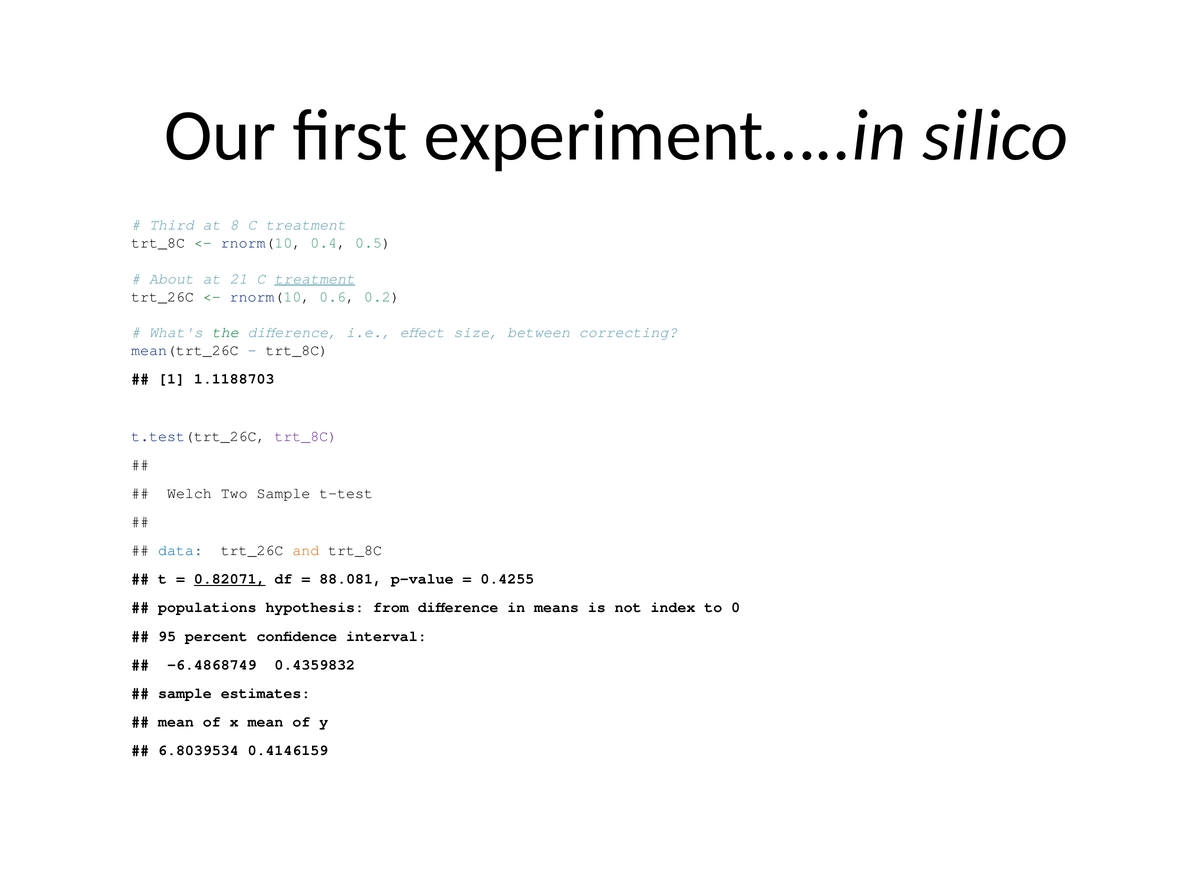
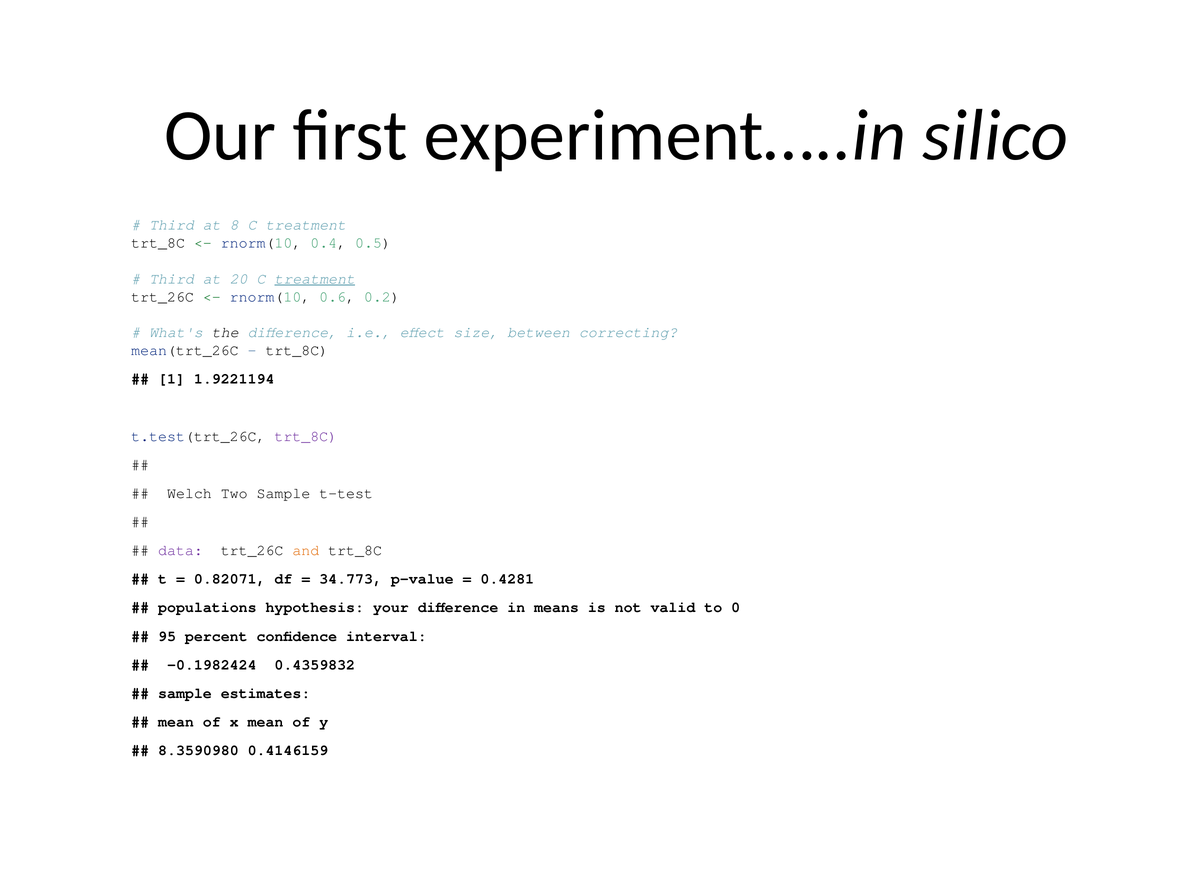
About: About -> Third (172, 279)
21: 21 -> 20 (239, 279)
the colour: green -> black (225, 332)
1.1188703: 1.1188703 -> 1.9221194 (234, 379)
data colour: blue -> purple (181, 550)
0.82071 underline: present -> none (230, 579)
88.081: 88.081 -> 34.773 (351, 579)
0.4255: 0.4255 -> 0.4281 (507, 579)
from: from -> your (391, 607)
index: index -> valid (673, 607)
-6.4868749: -6.4868749 -> -0.1982424 (212, 664)
6.8039534: 6.8039534 -> 8.3590980 (198, 750)
